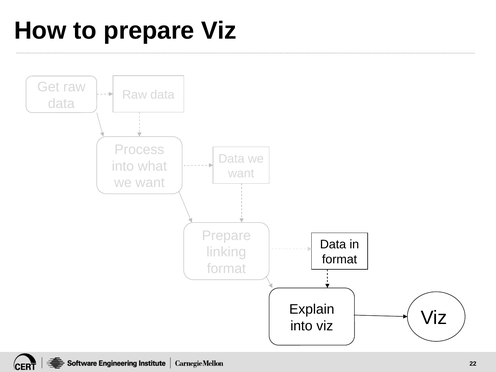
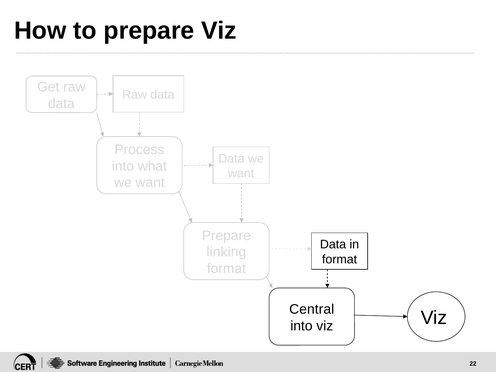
Explain: Explain -> Central (312, 309)
